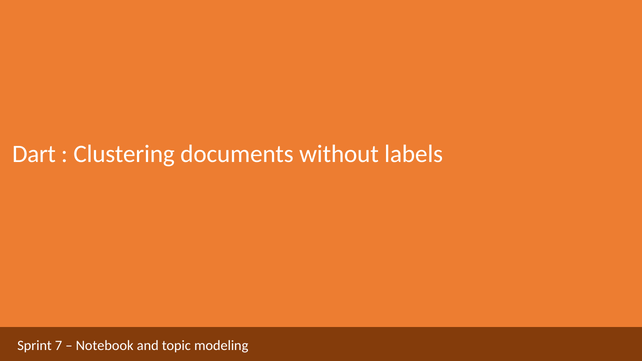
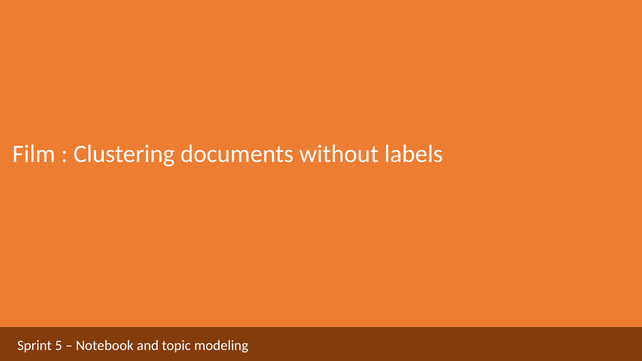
Dart: Dart -> Film (34, 154)
7: 7 -> 5 (59, 346)
